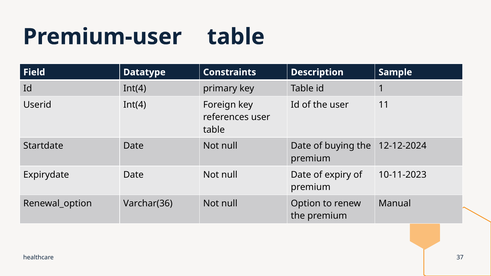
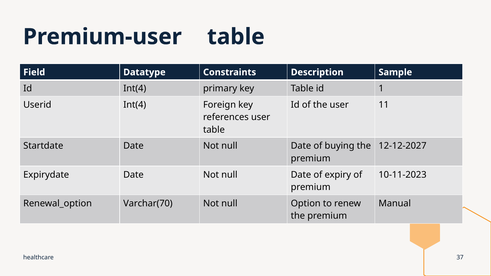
12-12-2024: 12-12-2024 -> 12-12-2027 (403, 146)
Varchar(36: Varchar(36 -> Varchar(70 (148, 204)
